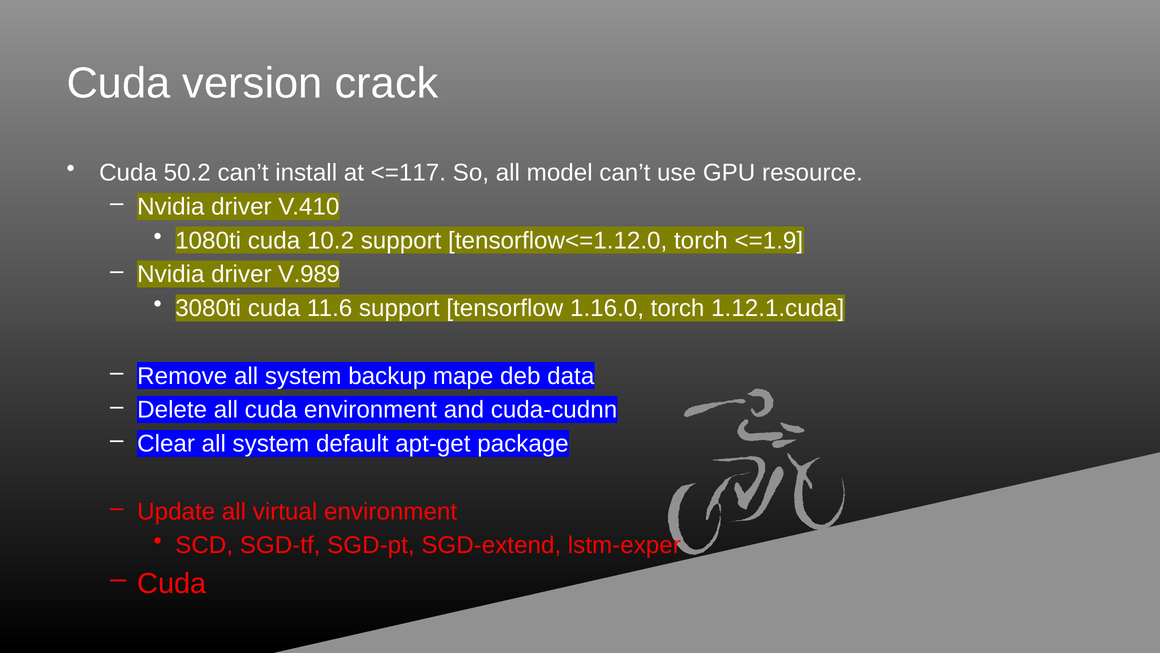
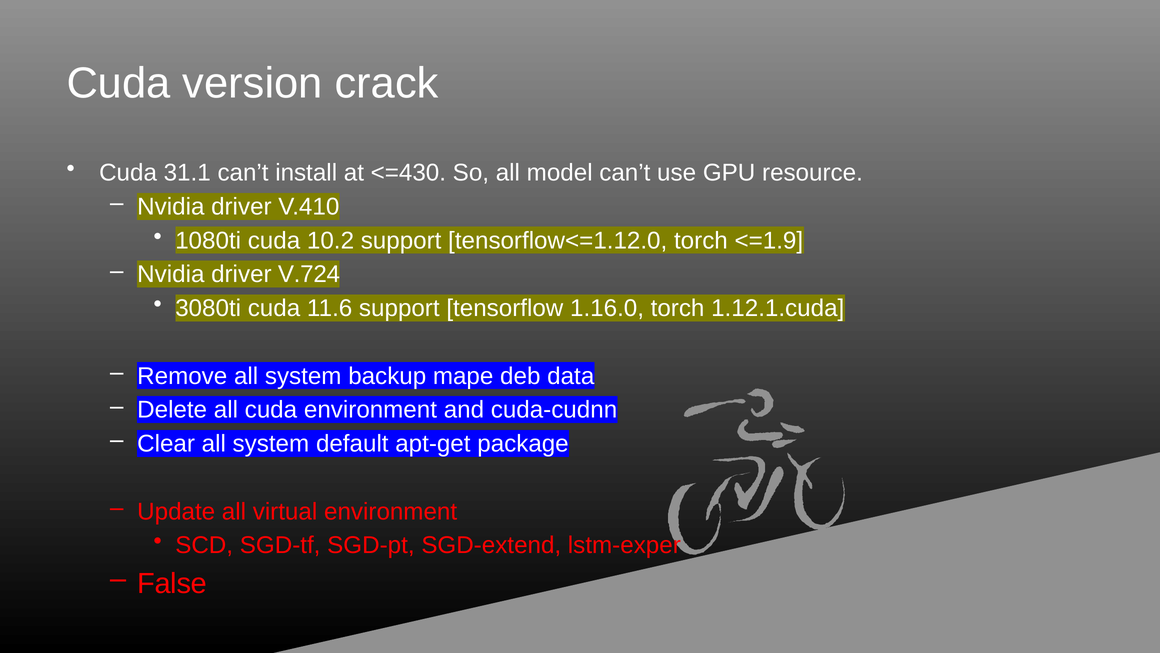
50.2: 50.2 -> 31.1 (187, 173)
<=117: <=117 -> <=430 (408, 173)
V.989: V.989 -> V.724 (309, 274)
Cuda: Cuda -> False (172, 583)
